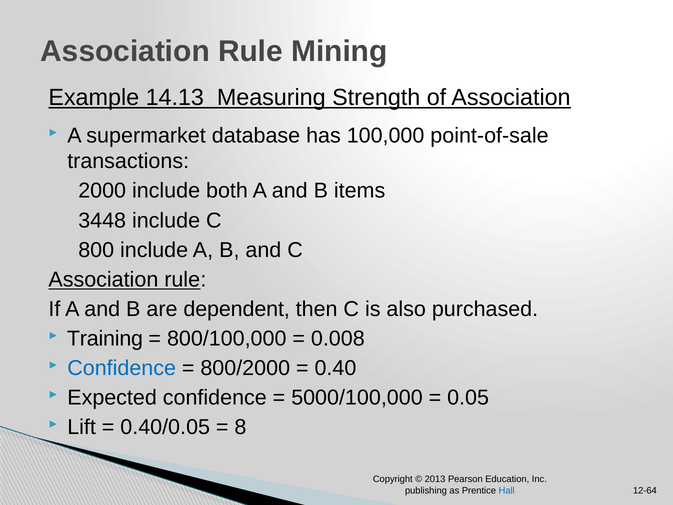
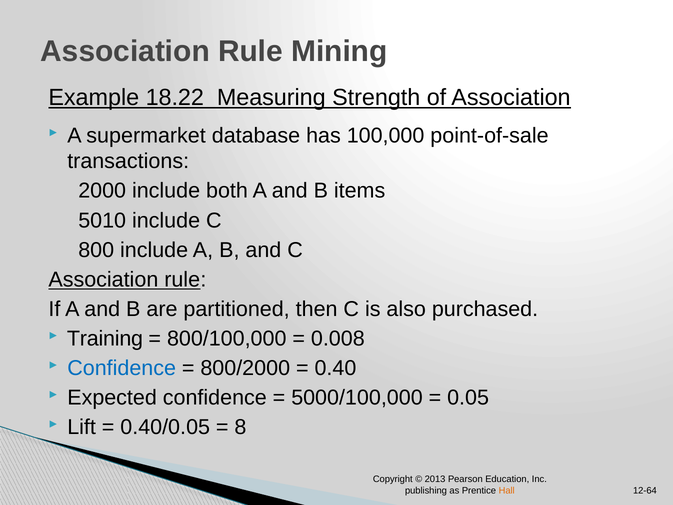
14.13: 14.13 -> 18.22 (175, 98)
3448: 3448 -> 5010 (102, 220)
dependent: dependent -> partitioned (237, 309)
Hall colour: blue -> orange (507, 490)
